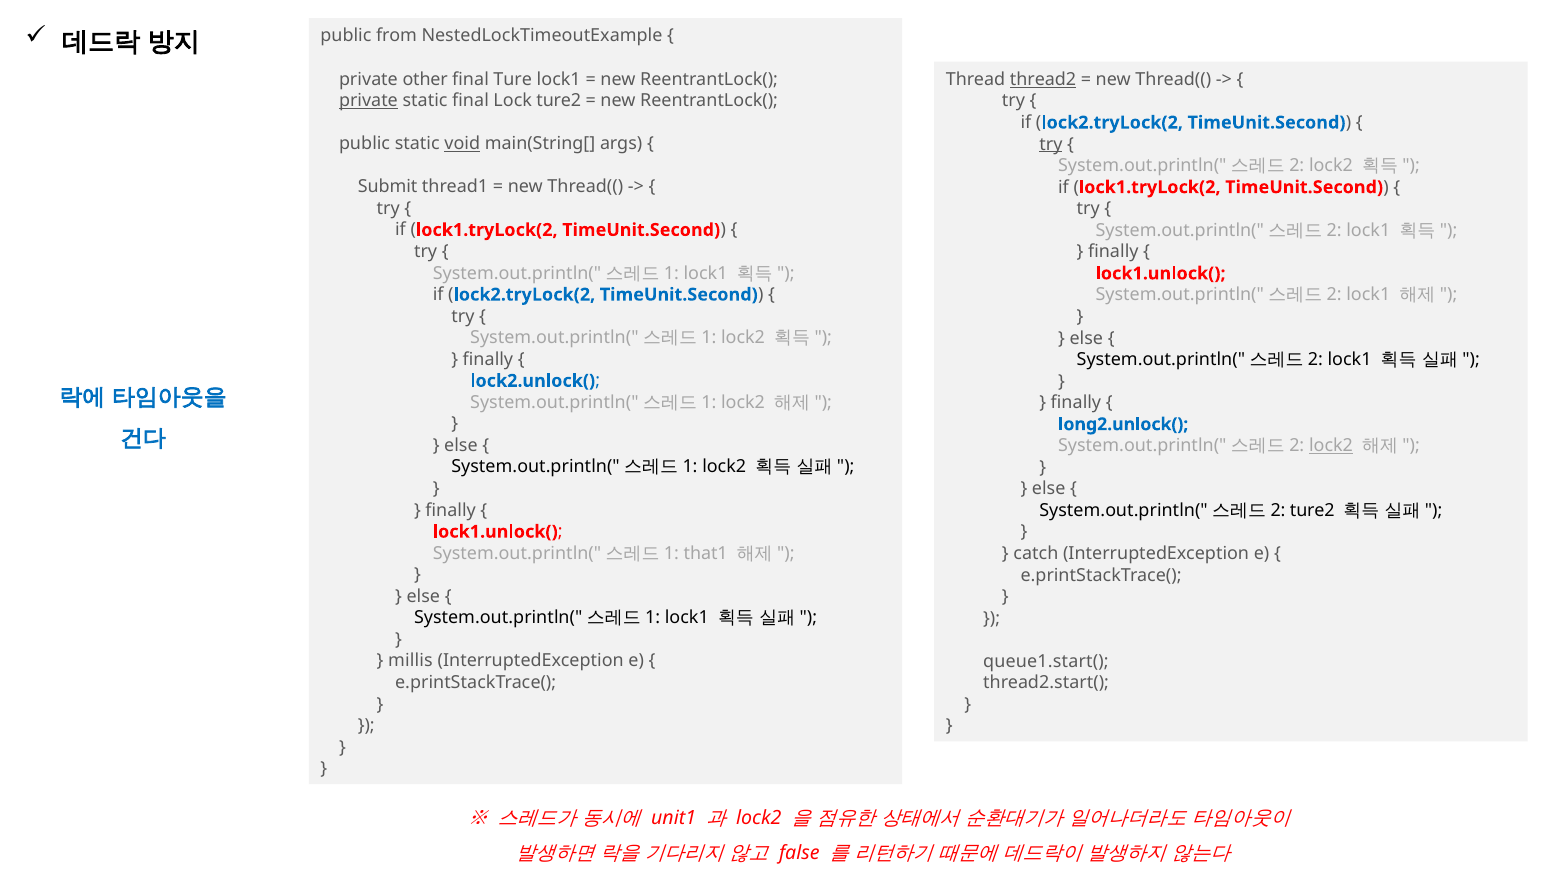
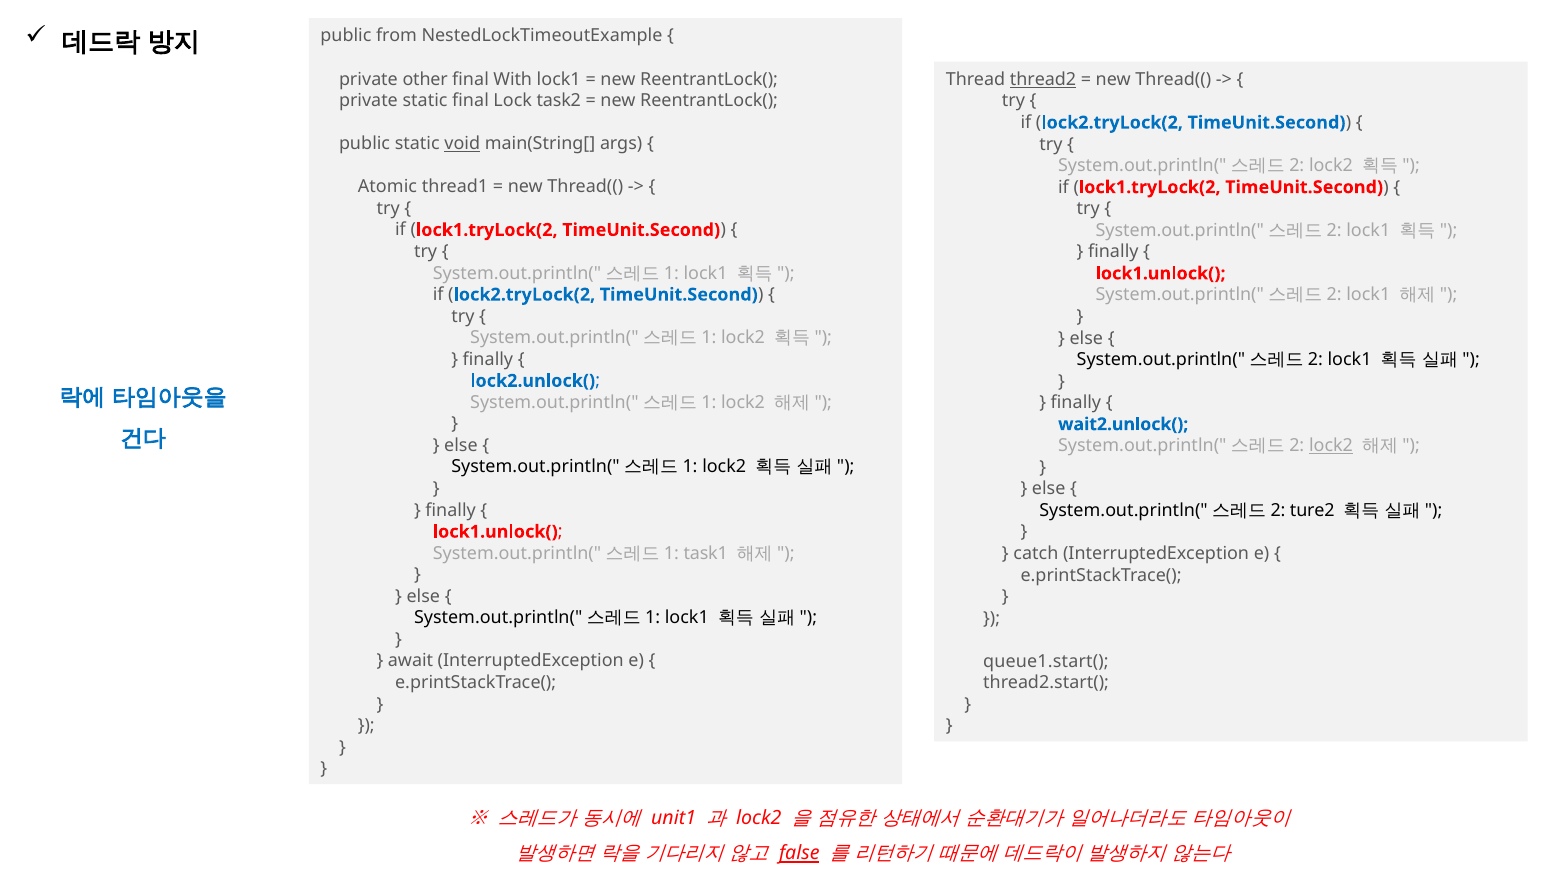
Ture: Ture -> With (513, 79)
private underline: present -> none (368, 101)
Lock ture2: ture2 -> task2 (559, 101)
try underline: present -> none (1051, 144)
Submit: Submit -> Atomic (387, 187)
long2.unlock(: long2.unlock( -> wait2.unlock( (1123, 424)
that1: that1 -> task1 (706, 553)
millis: millis -> await (411, 661)
false underline: none -> present (799, 853)
